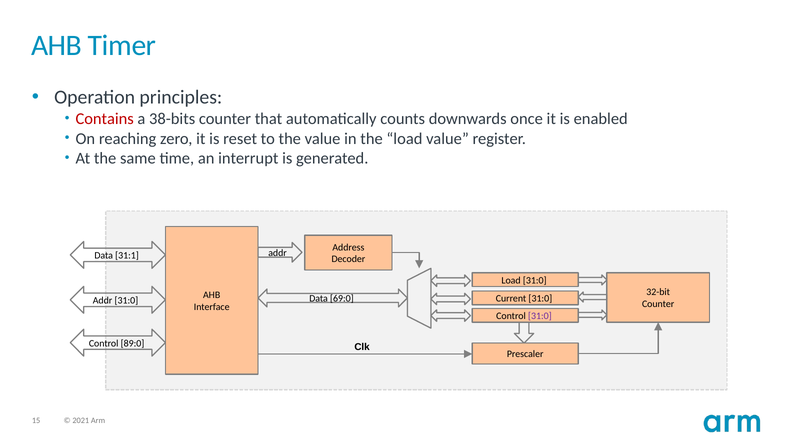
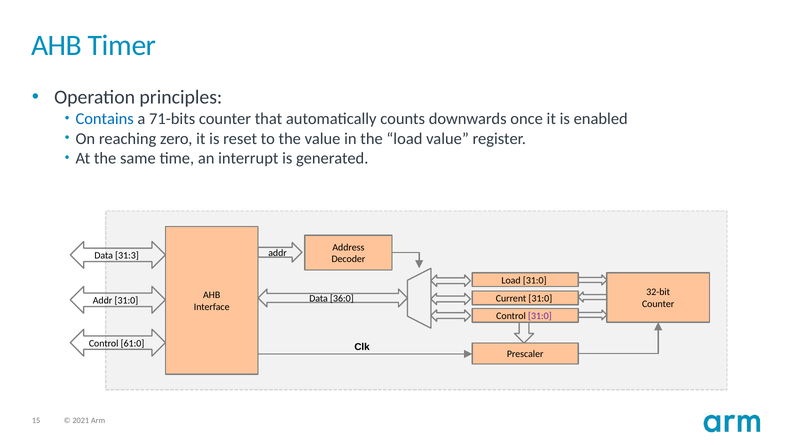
Contains colour: red -> blue (105, 119)
38-bits: 38-bits -> 71-bits (172, 119)
31:1: 31:1 -> 31:3 (127, 256)
69:0: 69:0 -> 36:0 (342, 299)
89:0: 89:0 -> 61:0 (133, 343)
